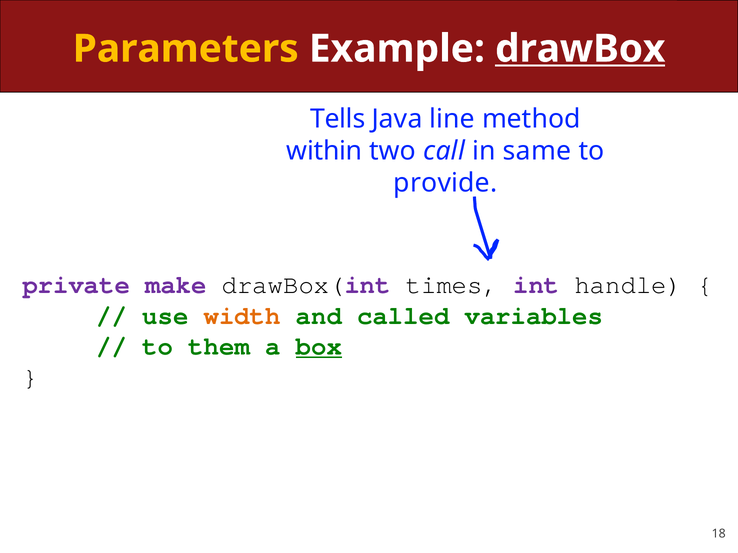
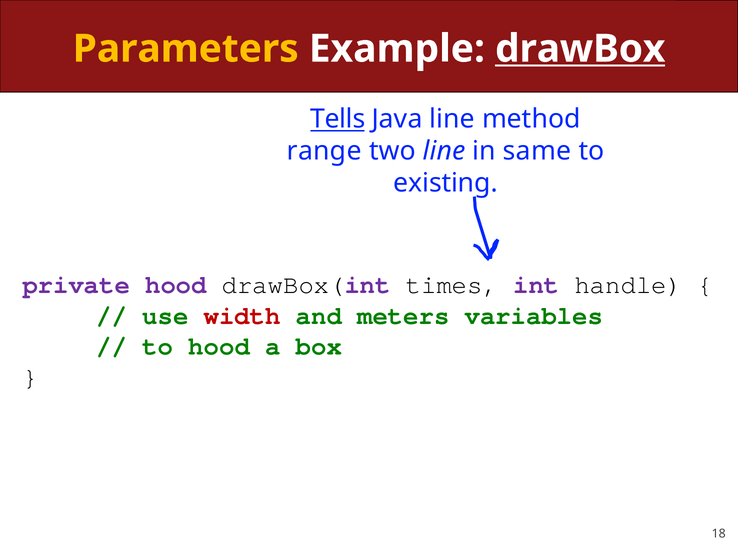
Tells underline: none -> present (338, 119)
within: within -> range (324, 151)
two call: call -> line (444, 151)
provide: provide -> existing (446, 183)
private make: make -> hood (176, 285)
width colour: orange -> red (242, 316)
called: called -> meters (403, 316)
to them: them -> hood (219, 347)
box underline: present -> none (319, 347)
